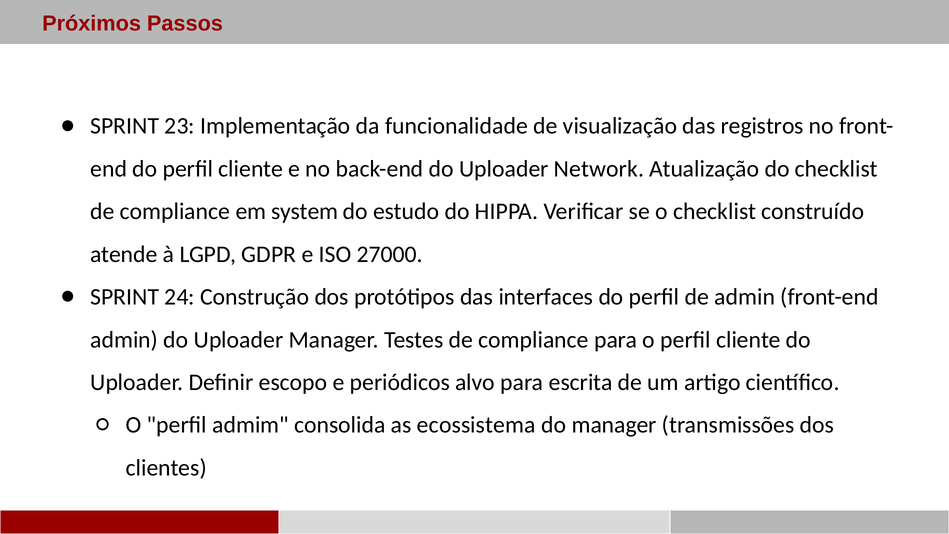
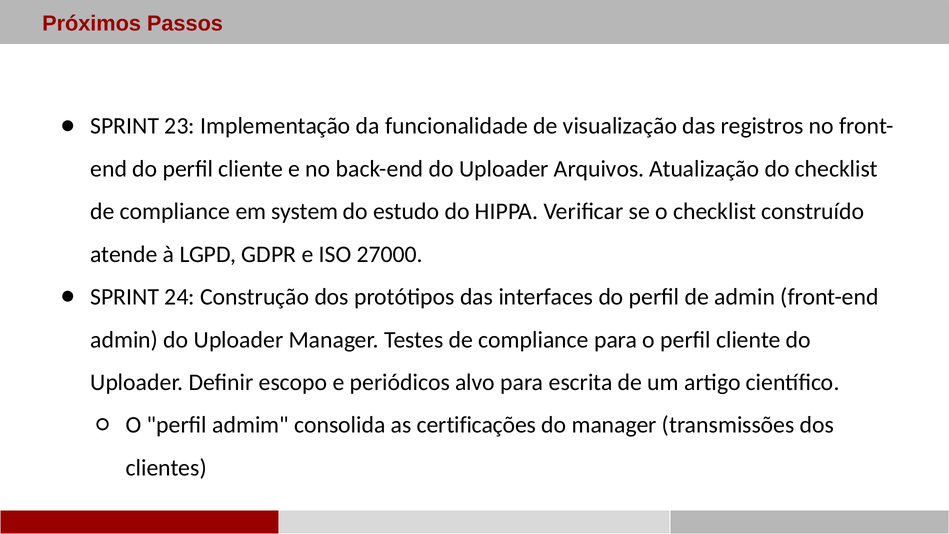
Network: Network -> Arquivos (599, 169)
ecossistema: ecossistema -> certificações (477, 425)
